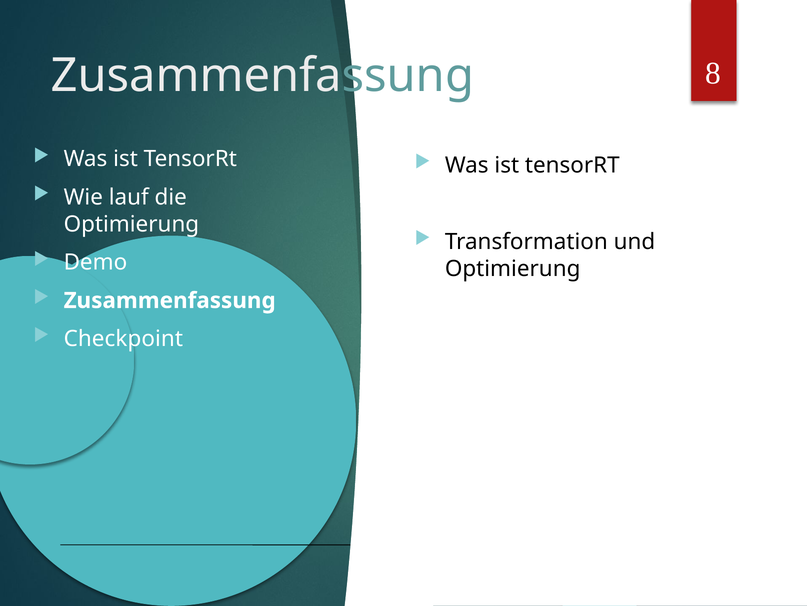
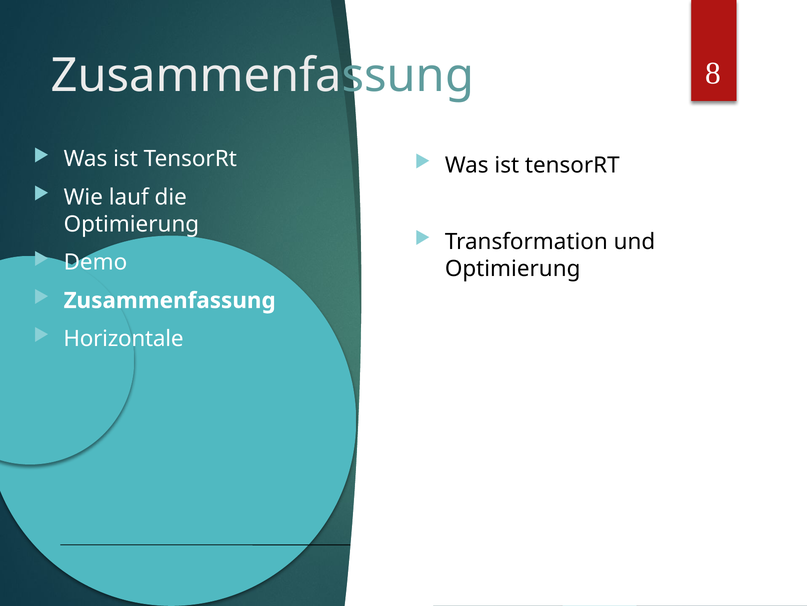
Checkpoint: Checkpoint -> Horizontale (123, 338)
